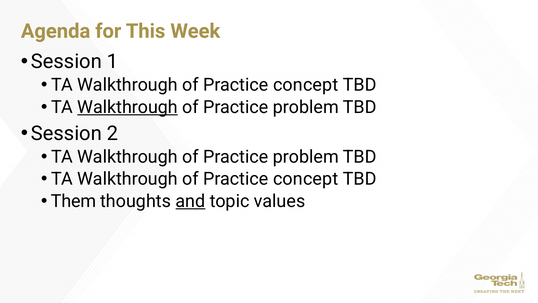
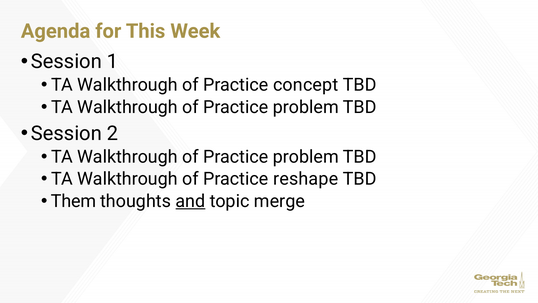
Walkthrough underline: present -> none (128, 107)
concept: concept -> reshape (306, 179)
values: values -> merge (280, 201)
